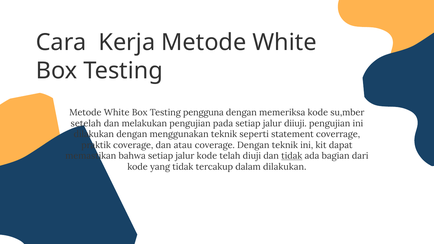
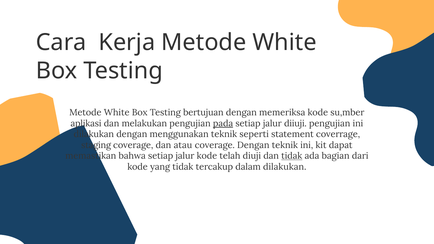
pengguna: pengguna -> bertujuan (203, 113)
setelah: setelah -> aplikasi (86, 124)
pada underline: none -> present (223, 124)
praktik: praktik -> staging (96, 145)
